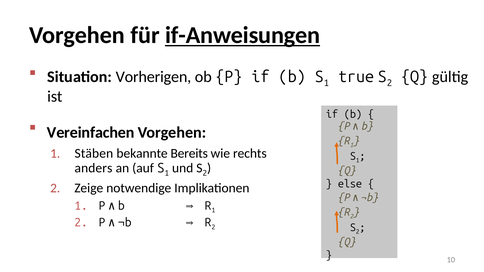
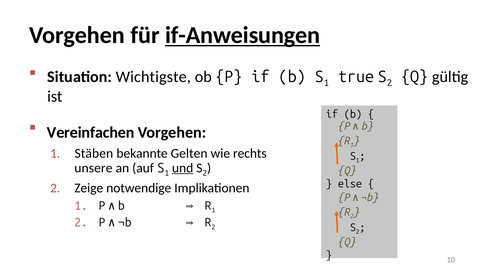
Vorherigen: Vorherigen -> Wichtigste (153, 77)
Bereits: Bereits -> Gelten (189, 154)
anders: anders -> unsere (93, 168)
und underline: none -> present (183, 168)
